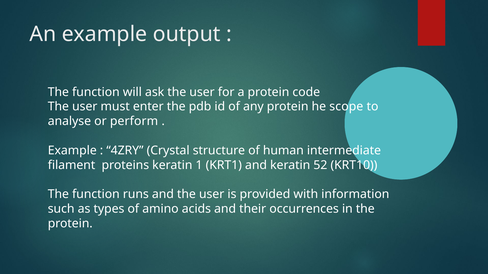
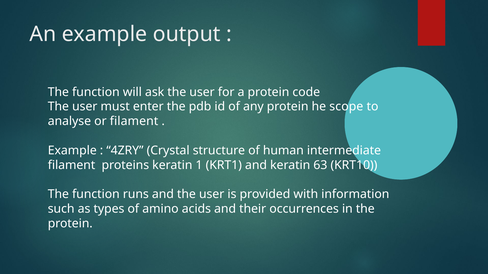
or perform: perform -> filament (134, 121)
52: 52 -> 63 (320, 165)
